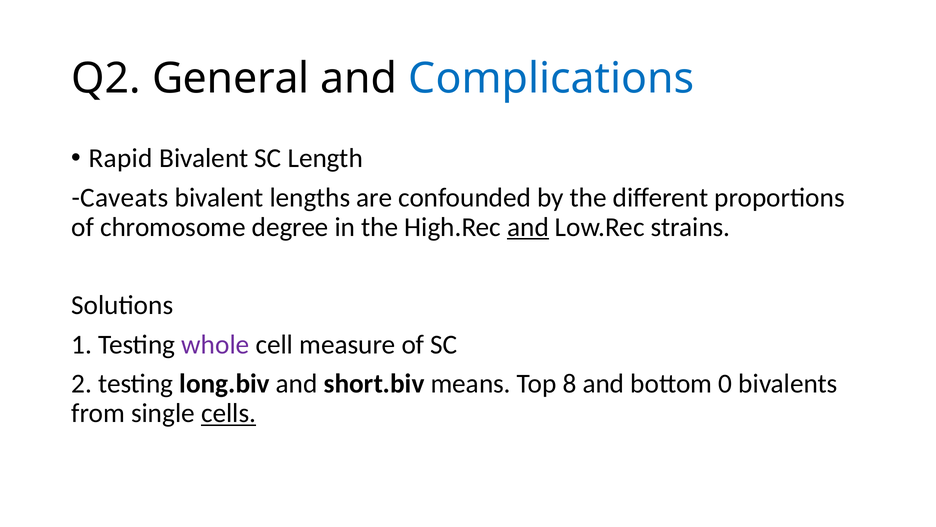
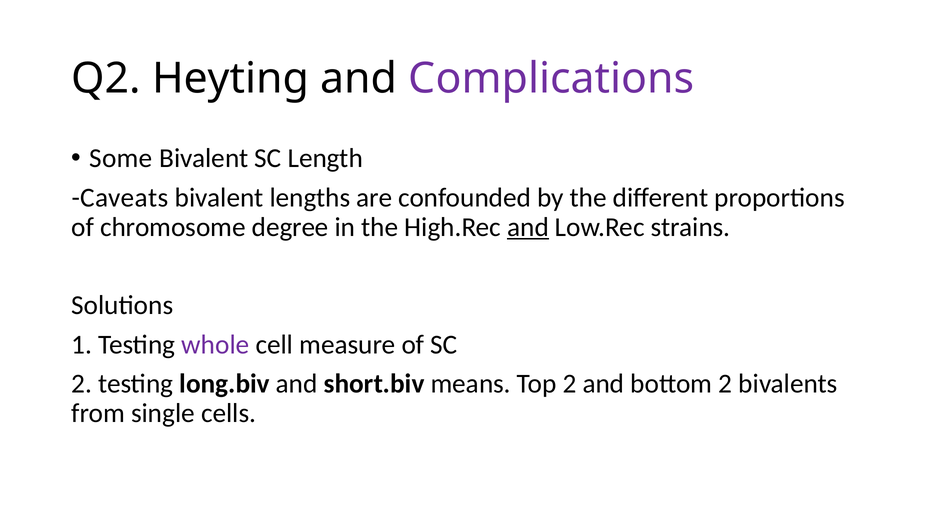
General: General -> Heyting (231, 79)
Complications colour: blue -> purple (551, 79)
Rapid: Rapid -> Some (121, 158)
Top 8: 8 -> 2 (570, 384)
bottom 0: 0 -> 2 (725, 384)
cells underline: present -> none (229, 413)
